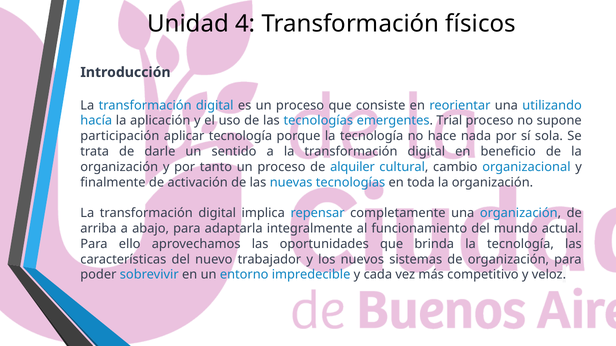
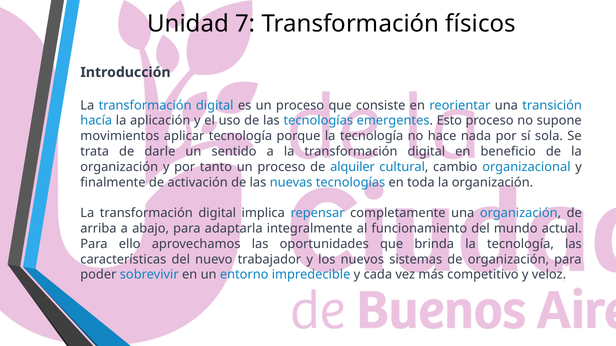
4: 4 -> 7 (245, 24)
utilizando: utilizando -> transición (552, 105)
Trial: Trial -> Esto (449, 121)
participación: participación -> movimientos (120, 136)
